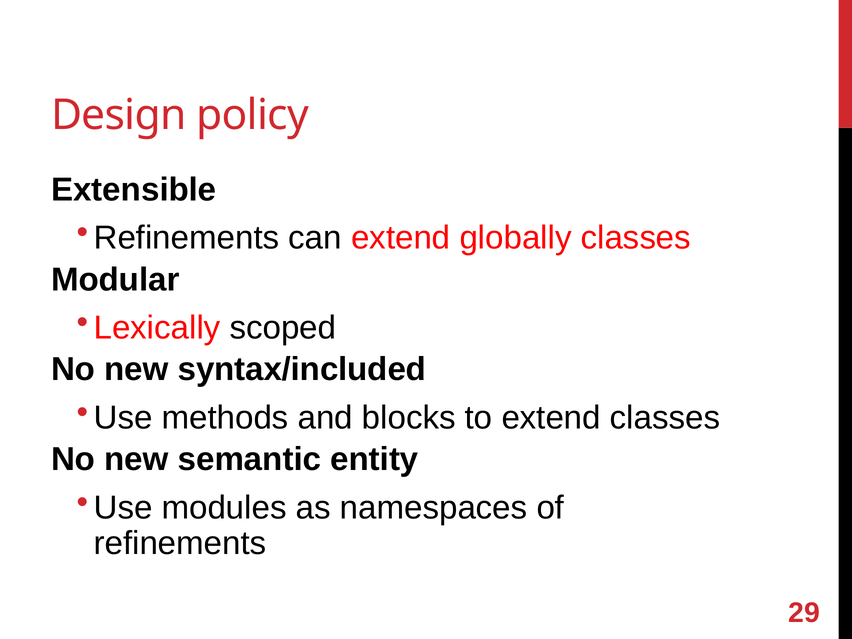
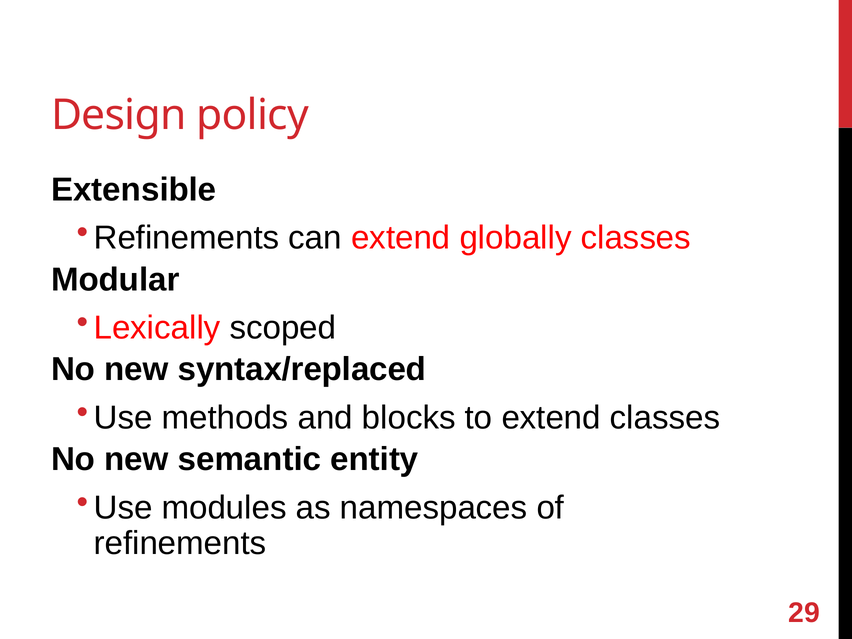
syntax/included: syntax/included -> syntax/replaced (302, 370)
